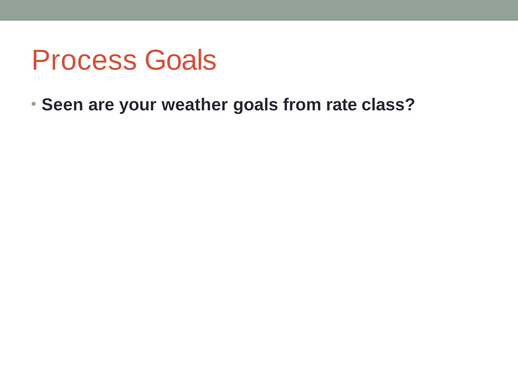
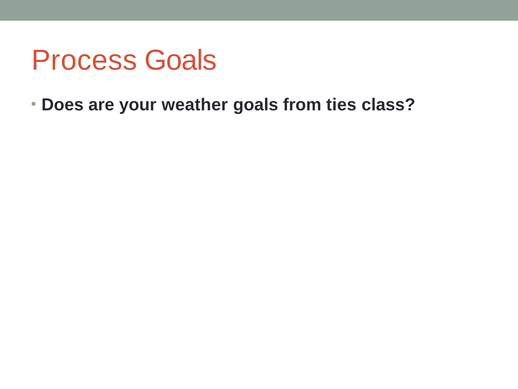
Seen: Seen -> Does (63, 105)
rate: rate -> ties (341, 105)
